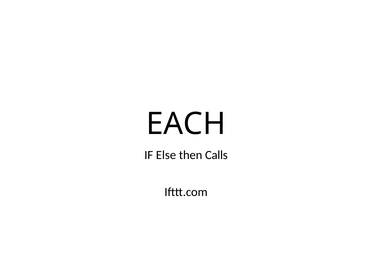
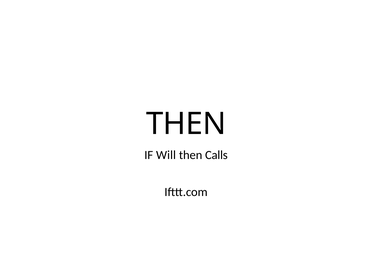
EACH: EACH -> THEN (186, 124)
Else: Else -> Will (166, 155)
